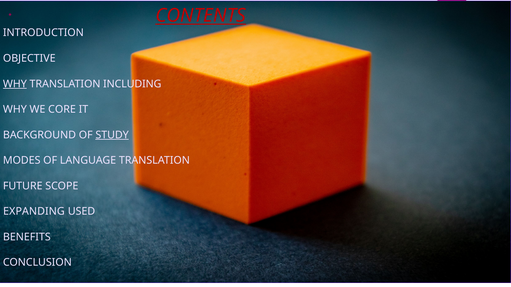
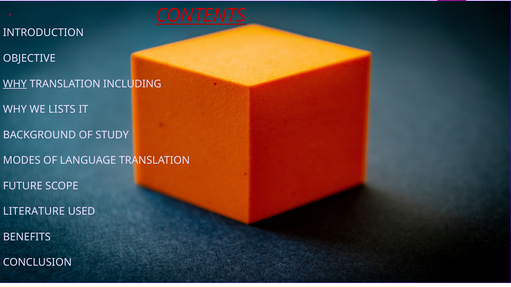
CORE: CORE -> LISTS (62, 110)
STUDY underline: present -> none (112, 135)
EXPANDING: EXPANDING -> LITERATURE (34, 212)
